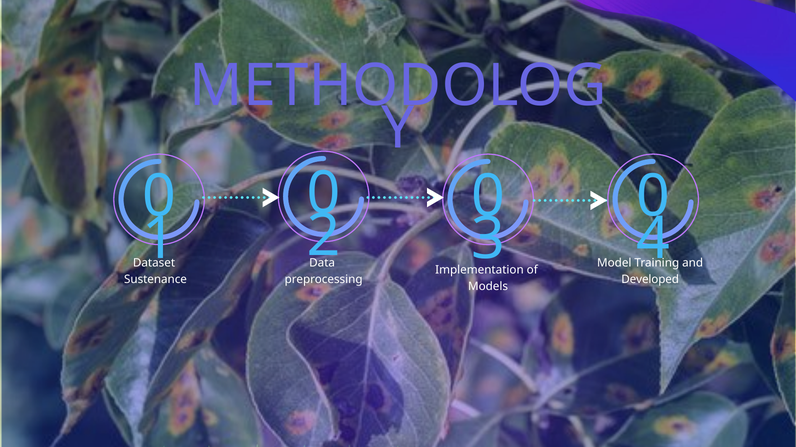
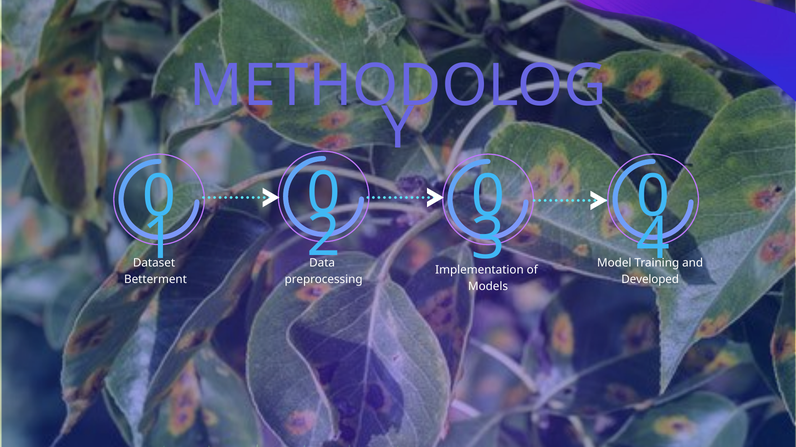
Sustenance: Sustenance -> Betterment (155, 280)
